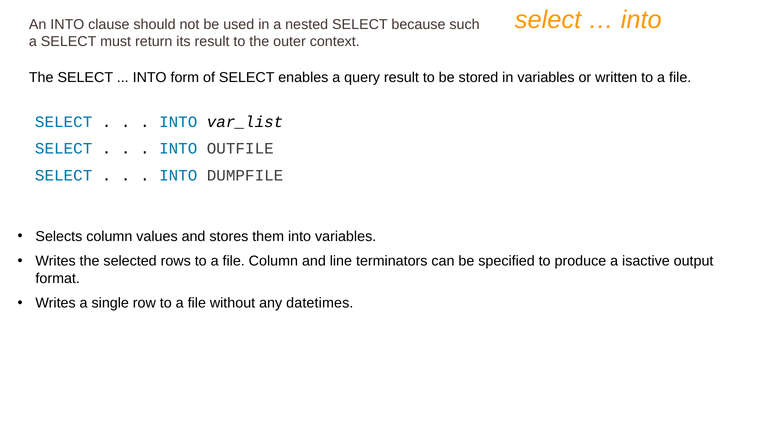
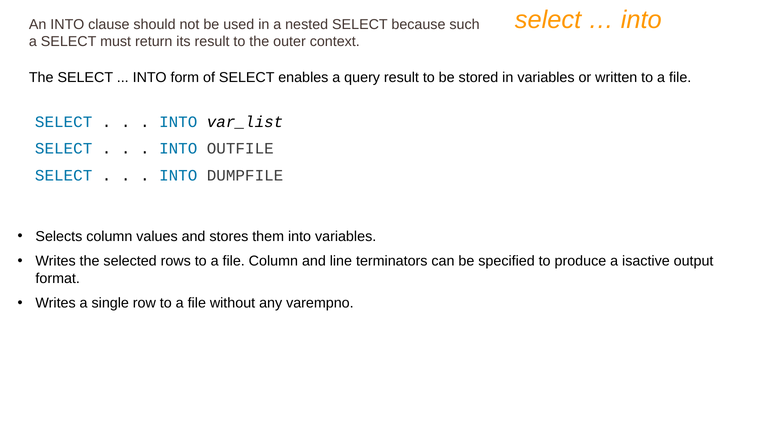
datetimes: datetimes -> varempno (320, 303)
